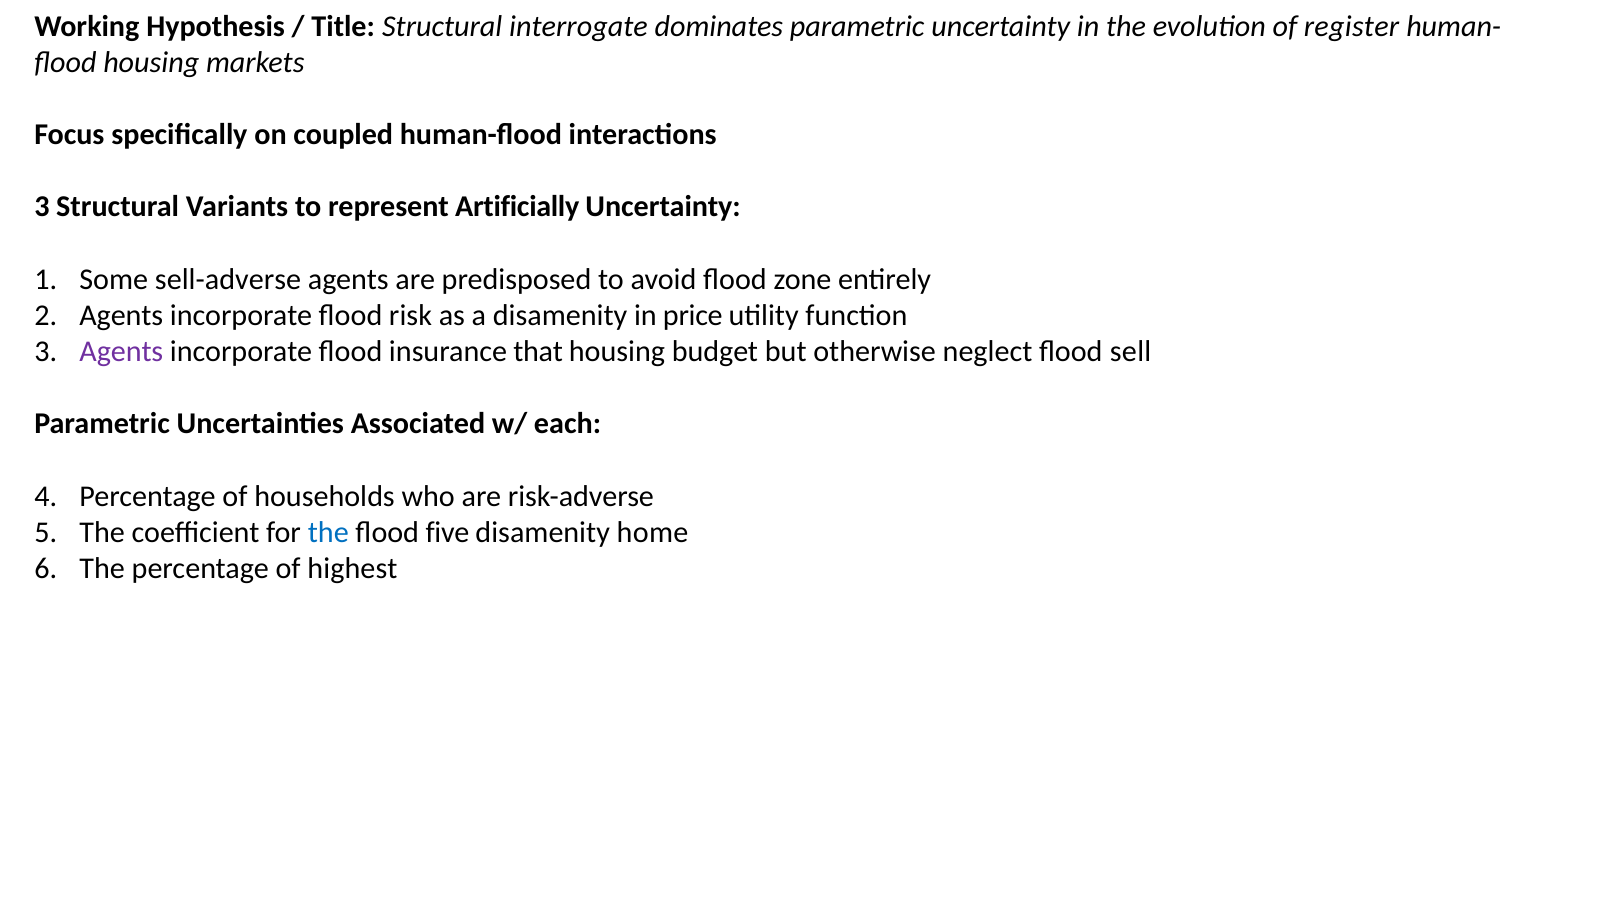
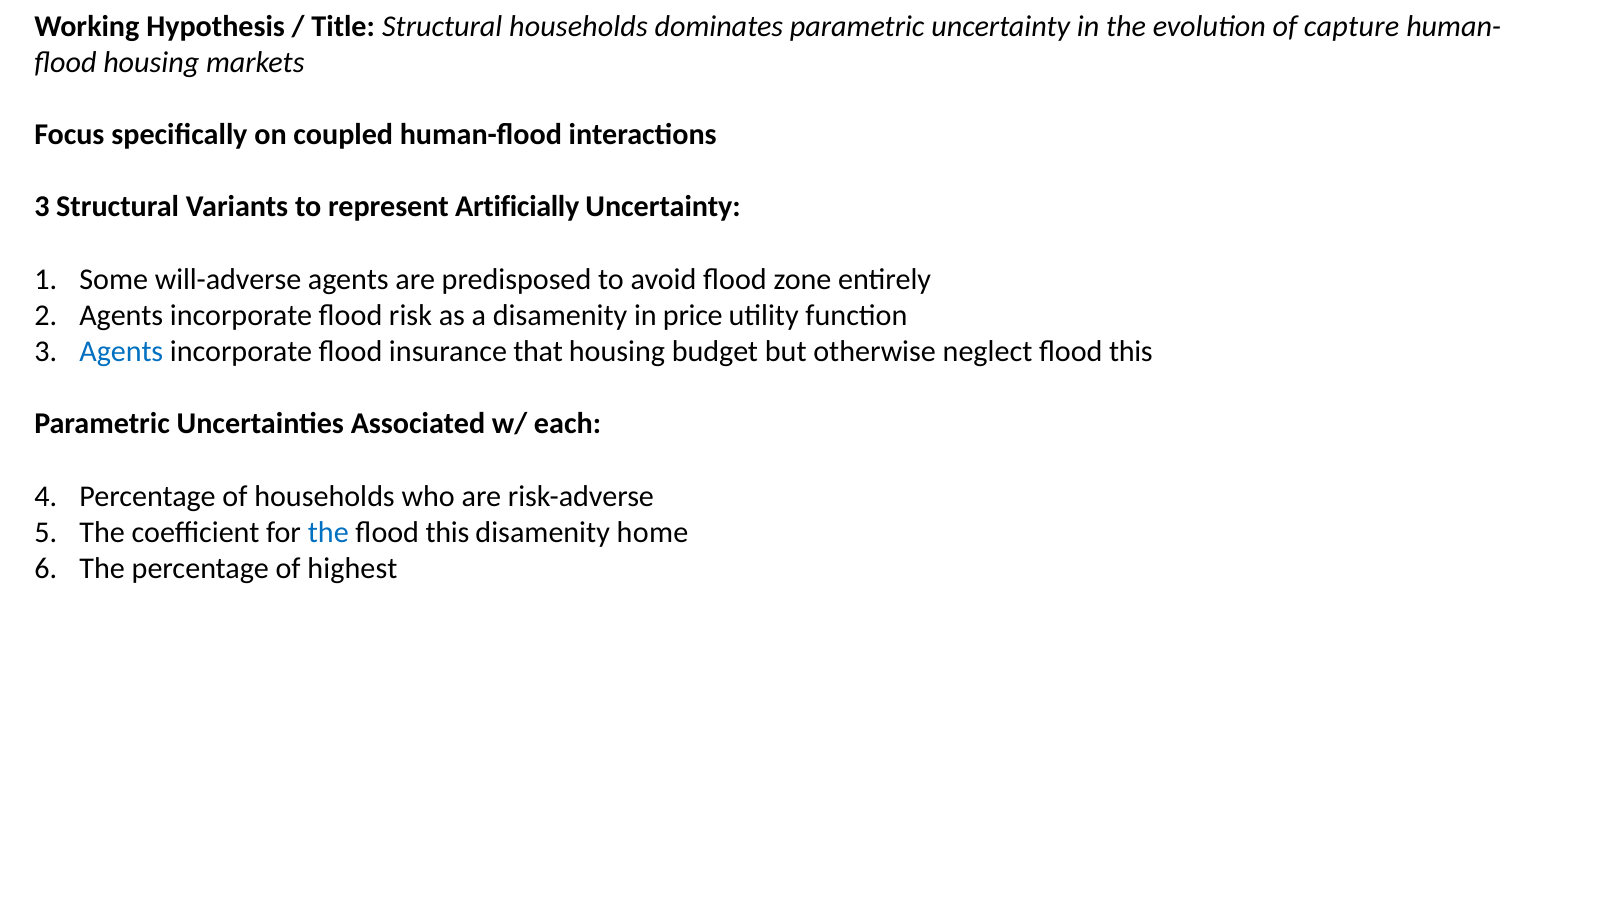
Structural interrogate: interrogate -> households (578, 26)
register: register -> capture (1352, 26)
sell-adverse: sell-adverse -> will-adverse (228, 279)
Agents colour: purple -> blue (121, 351)
neglect flood sell: sell -> this (1131, 351)
five: five -> this (447, 532)
